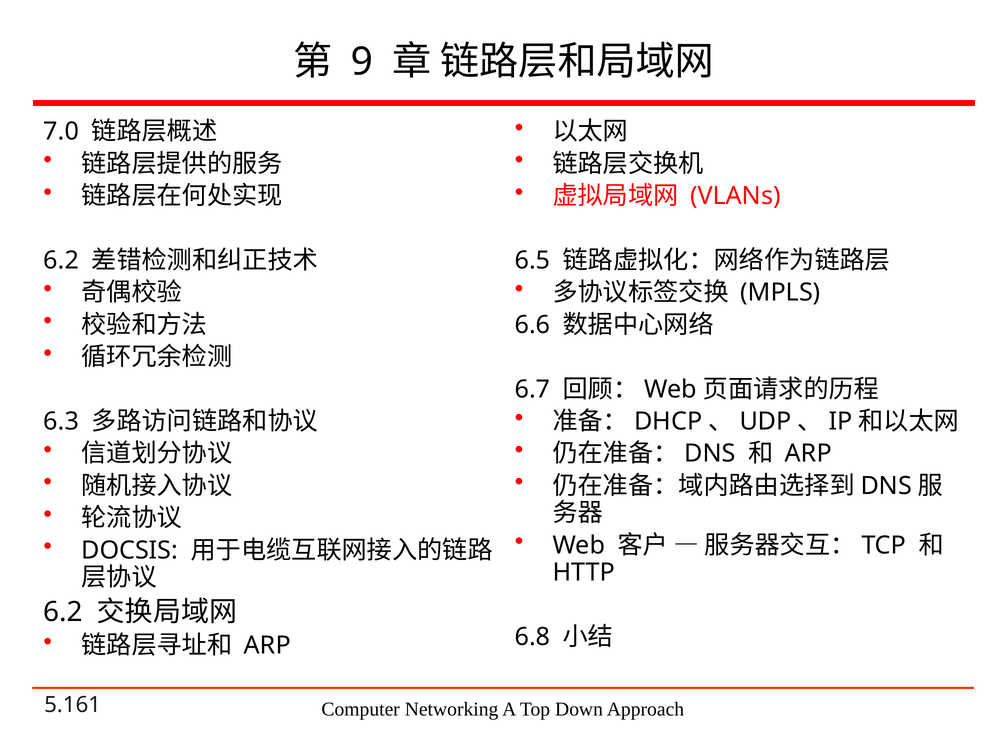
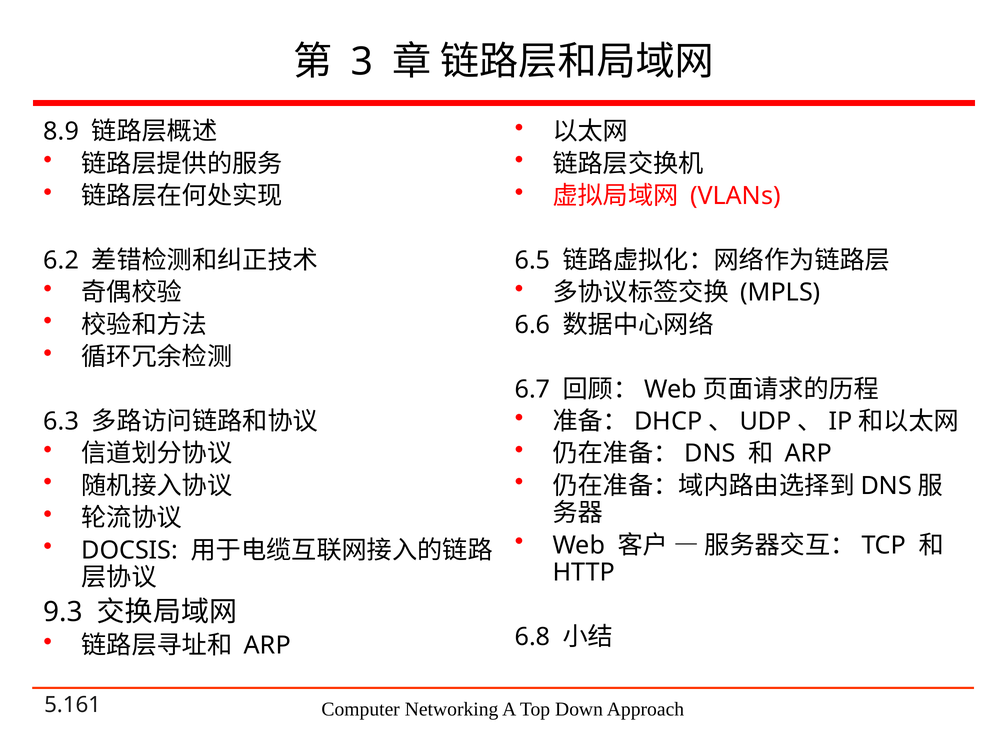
9: 9 -> 3 (362, 62)
7.0: 7.0 -> 8.9 (61, 132)
6.2: 6.2 -> 9.3 (63, 612)
